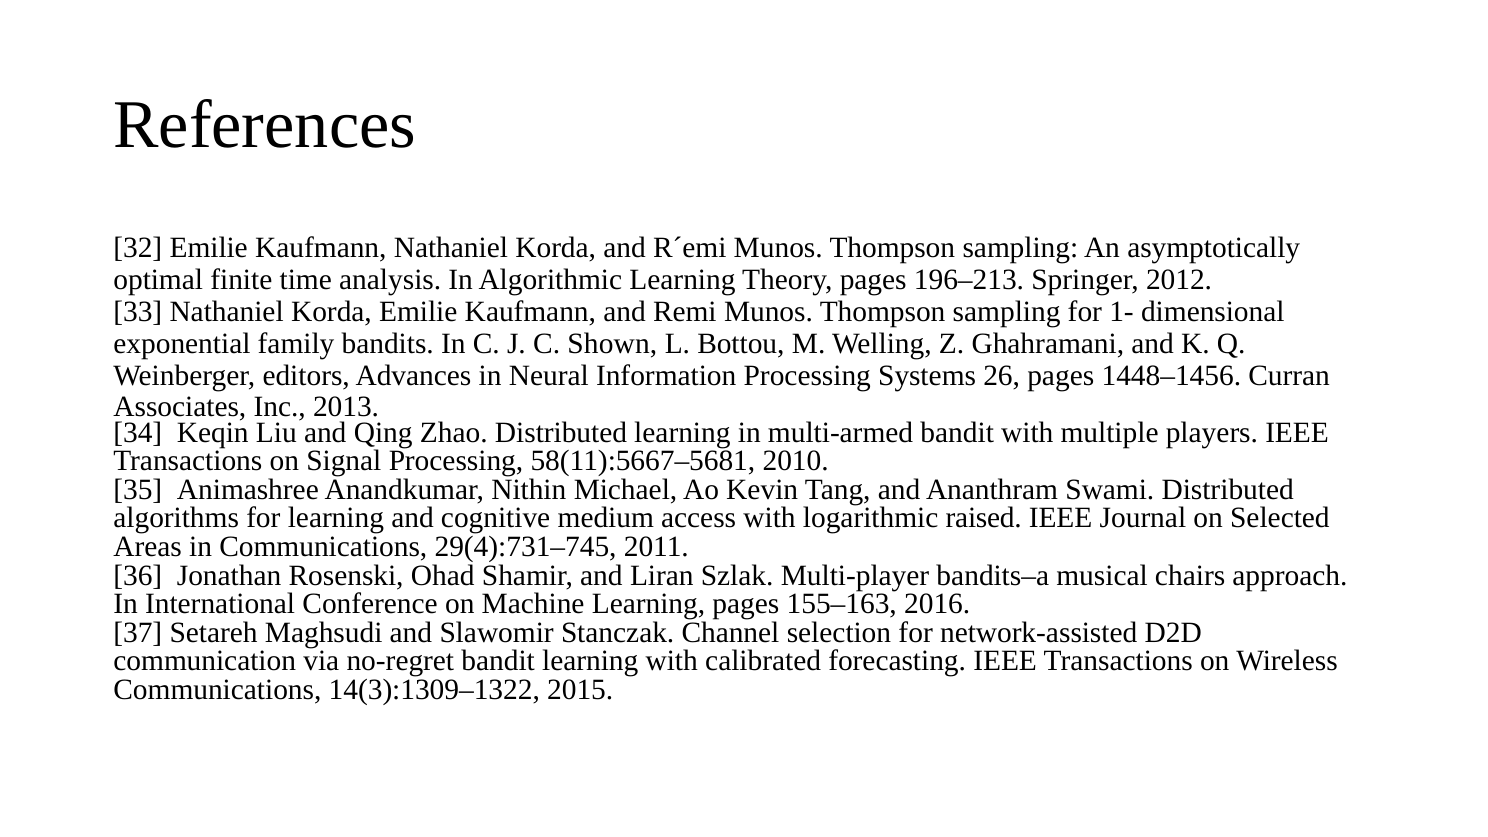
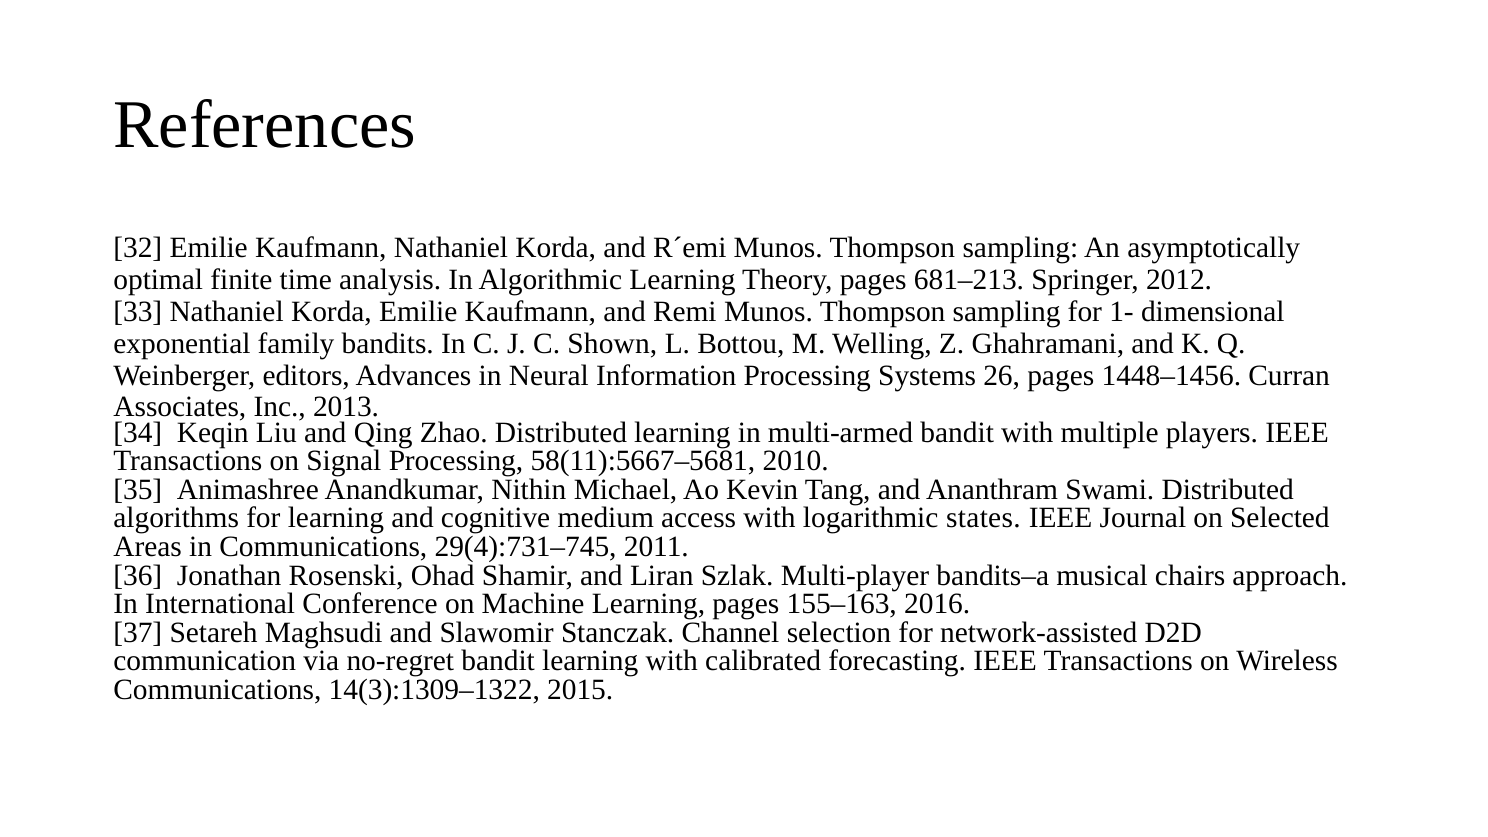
196–213: 196–213 -> 681–213 (969, 280)
raised: raised -> states (983, 518)
